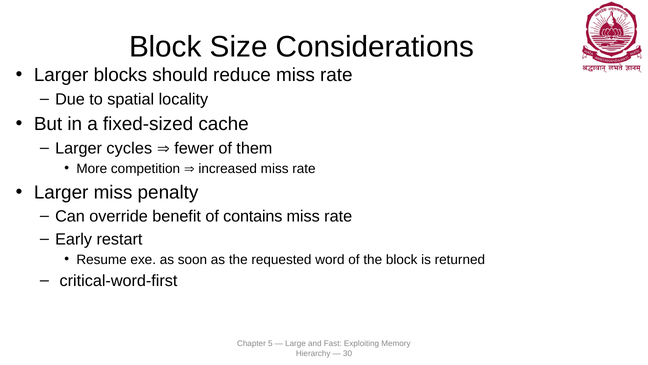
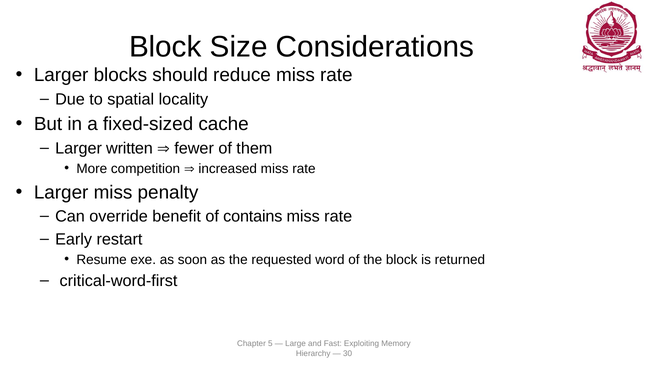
cycles: cycles -> written (129, 148)
